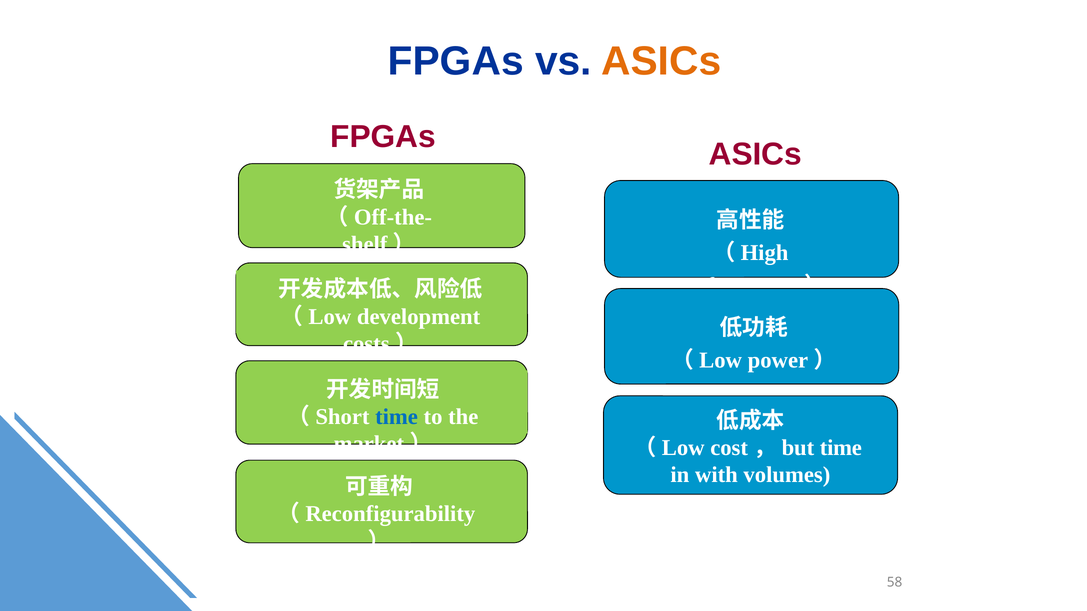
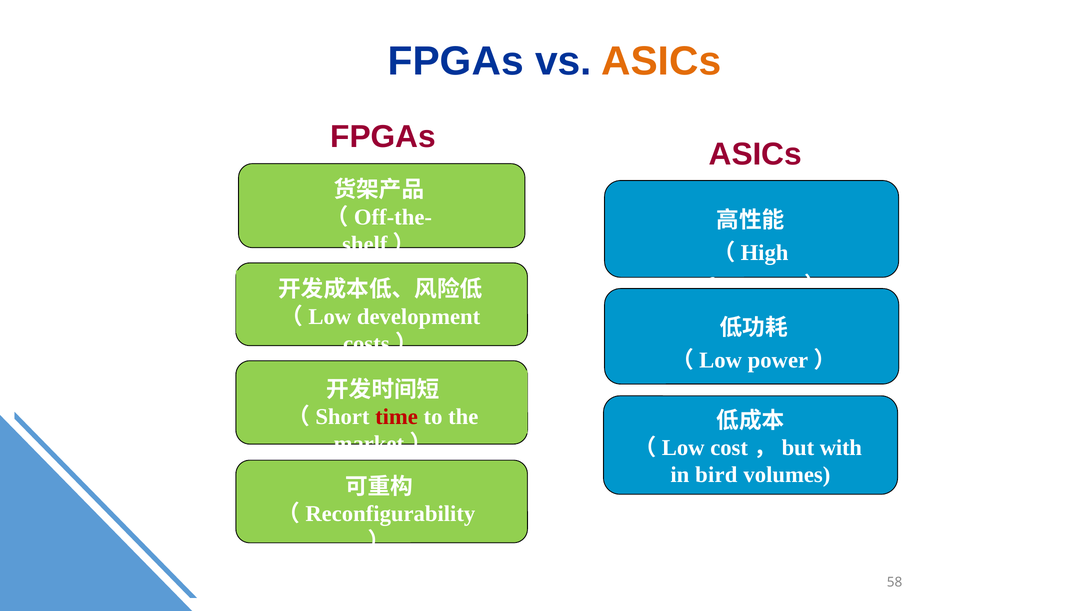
time colour: blue -> red (397, 417)
cost，but time: time -> with (841, 448)
with: with -> bird (716, 475)
